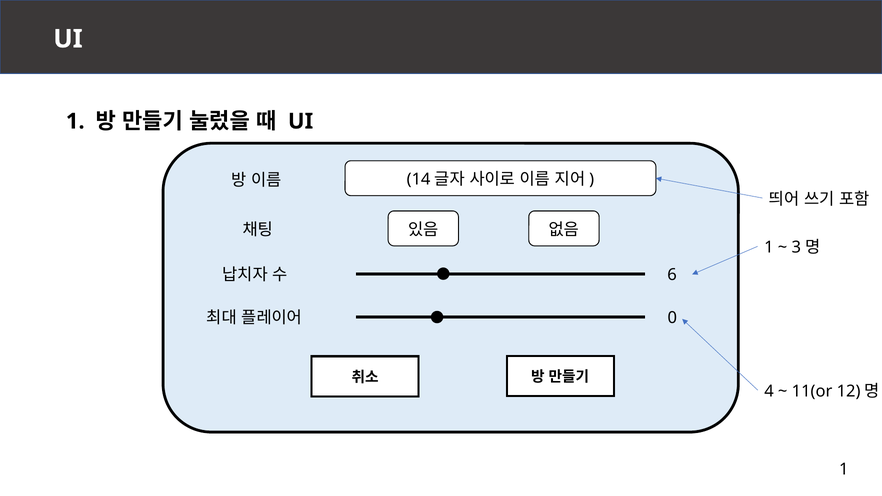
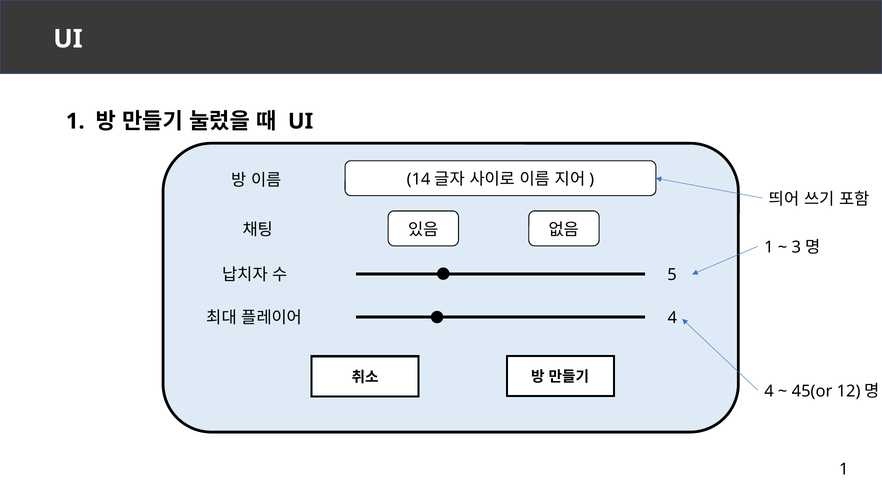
6: 6 -> 5 (672, 275)
0: 0 -> 4 (672, 318)
11(or: 11(or -> 45(or (812, 391)
